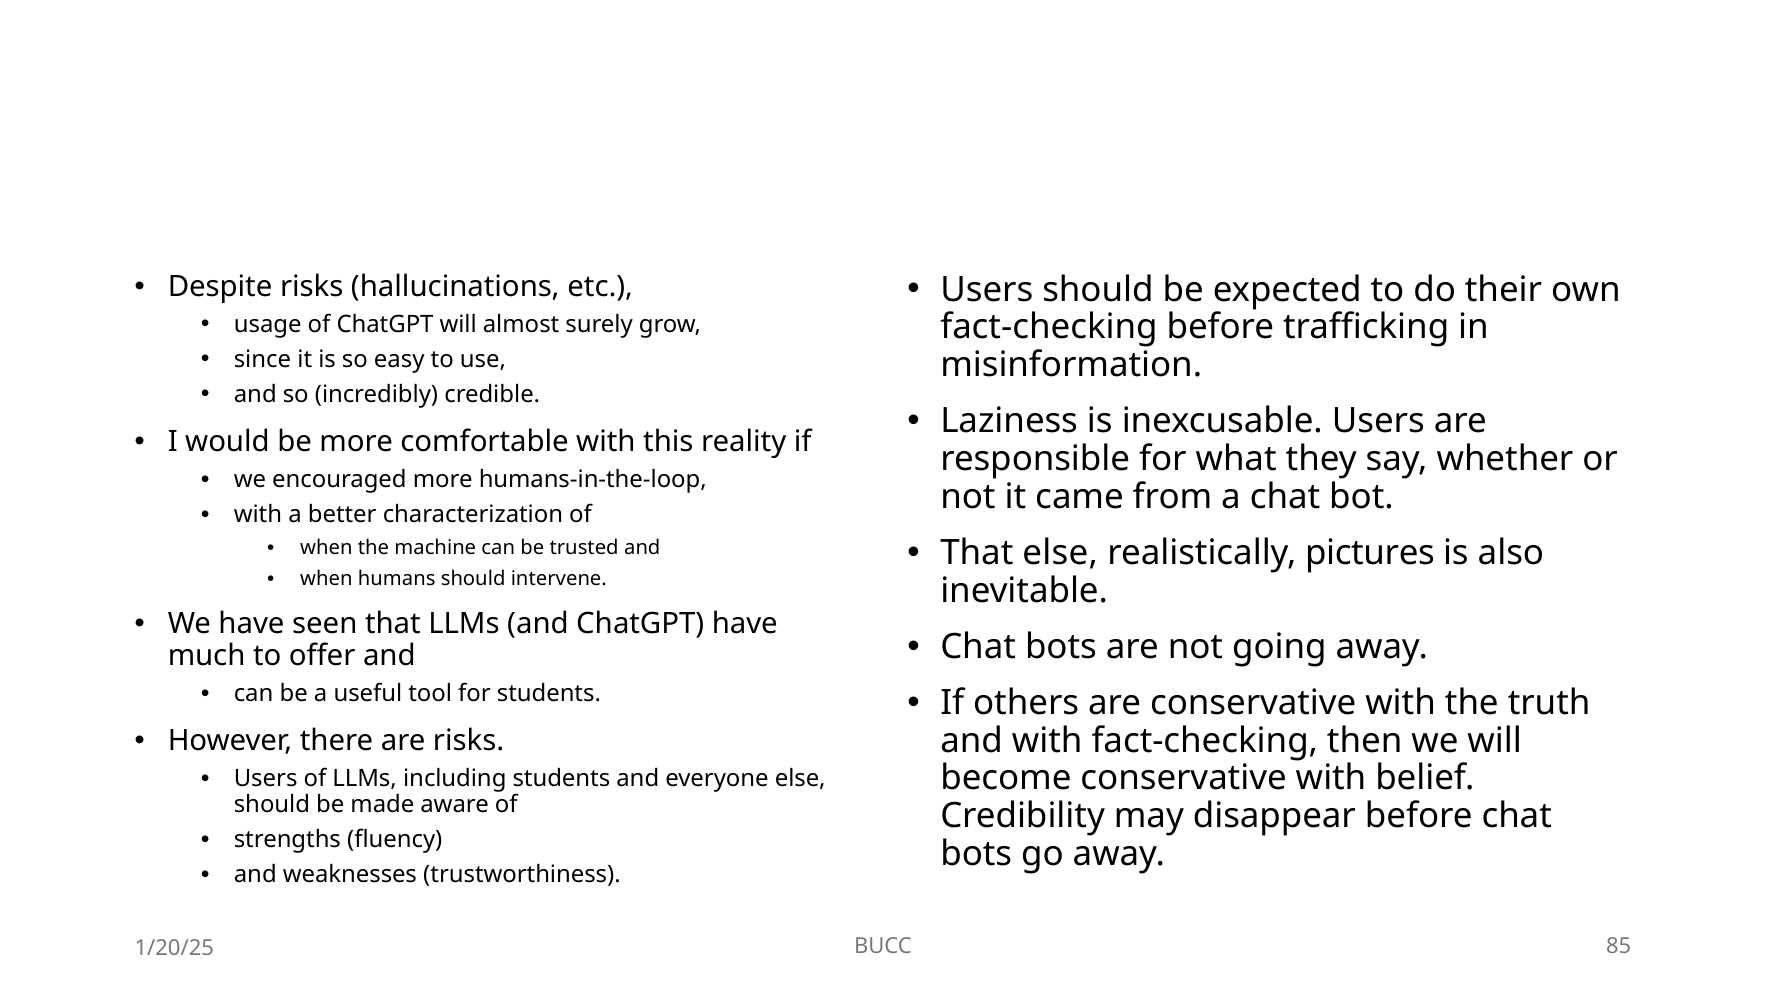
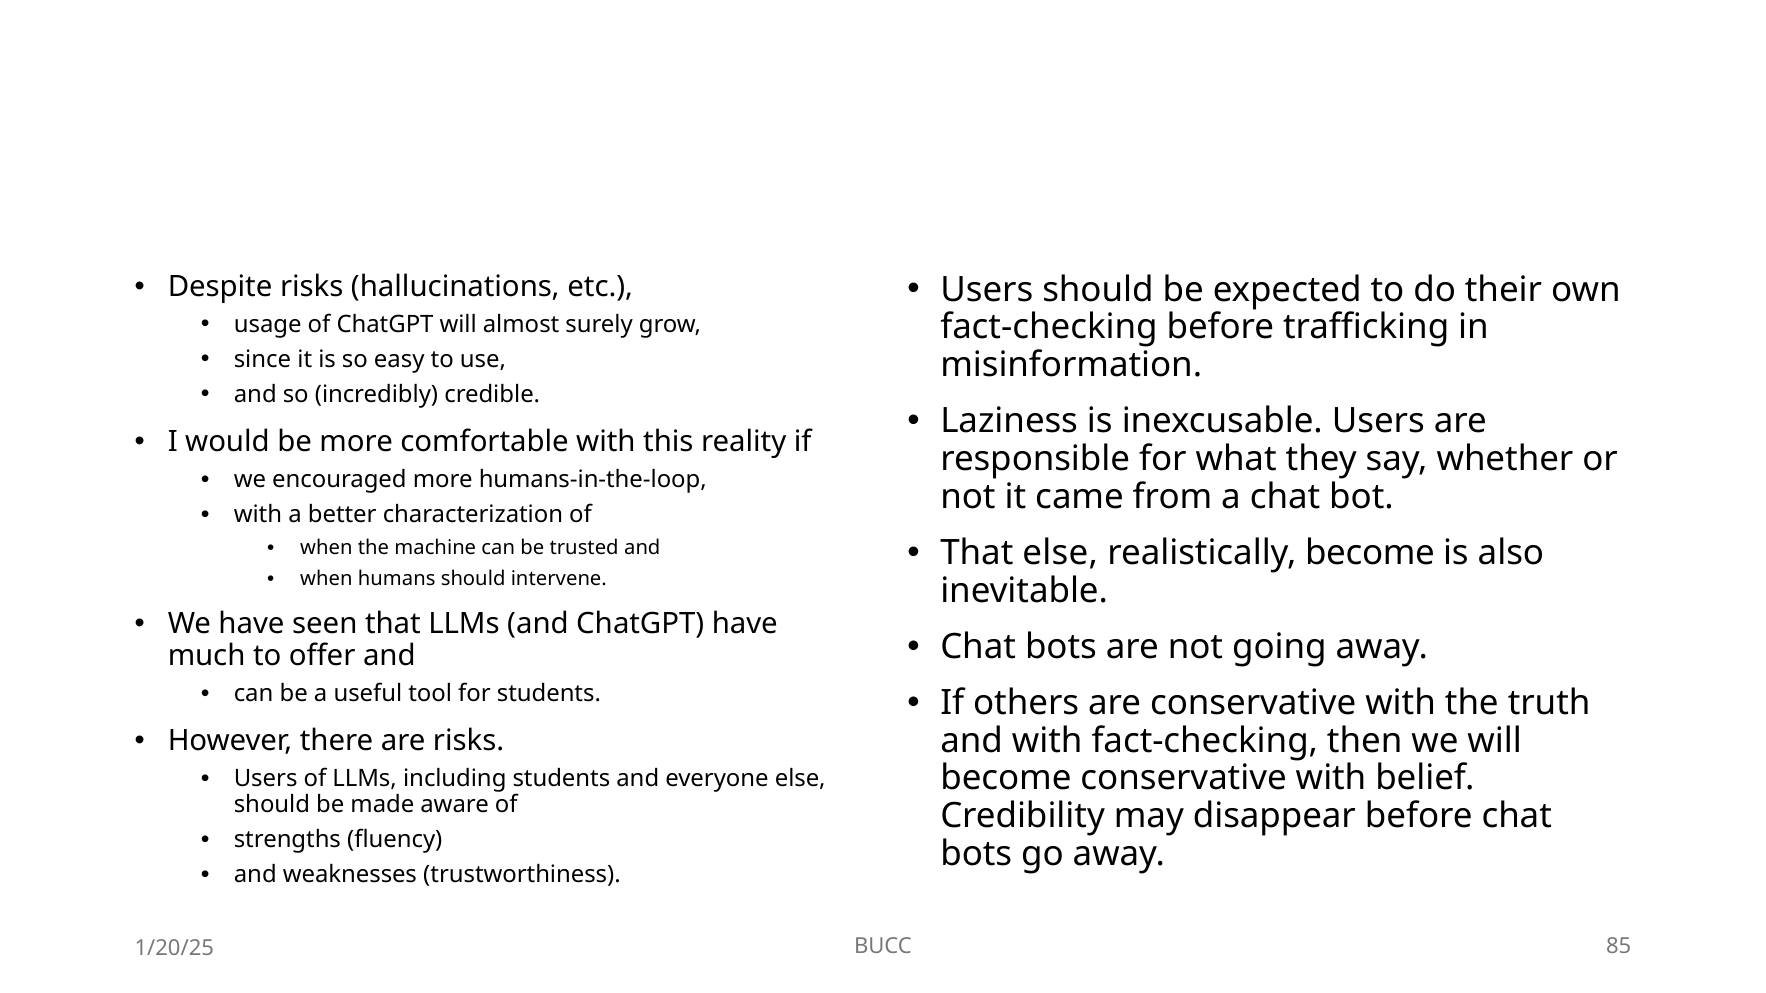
realistically pictures: pictures -> become (1370, 553)
